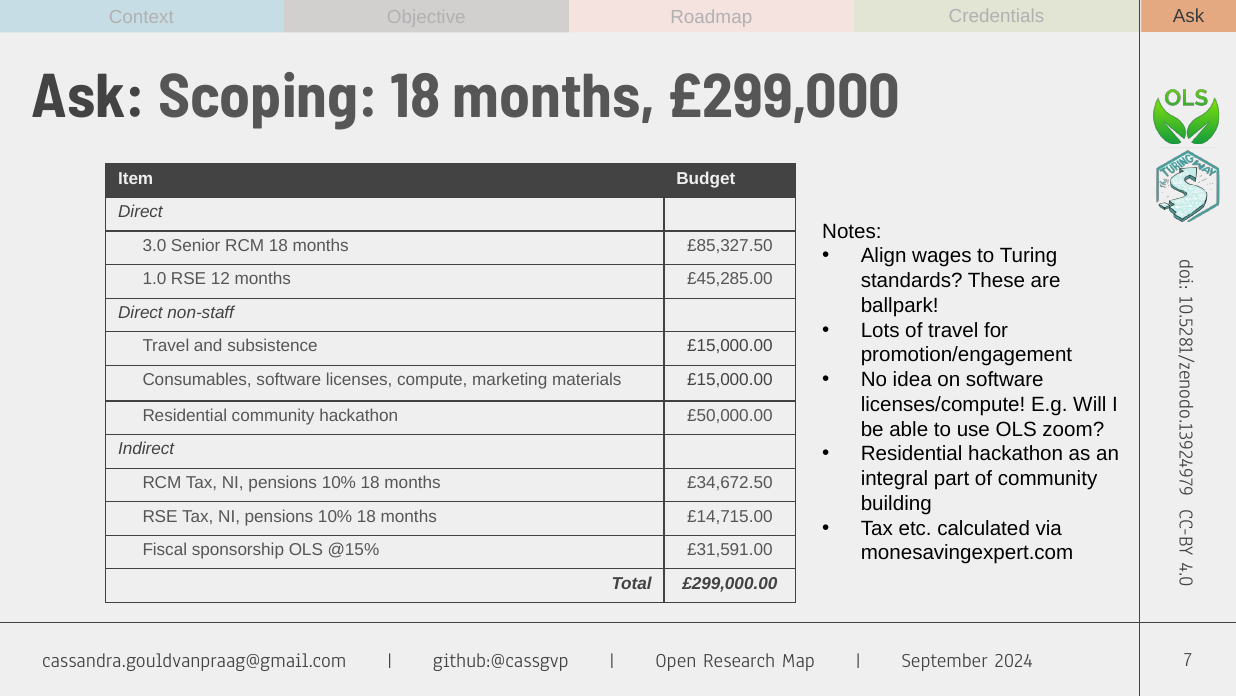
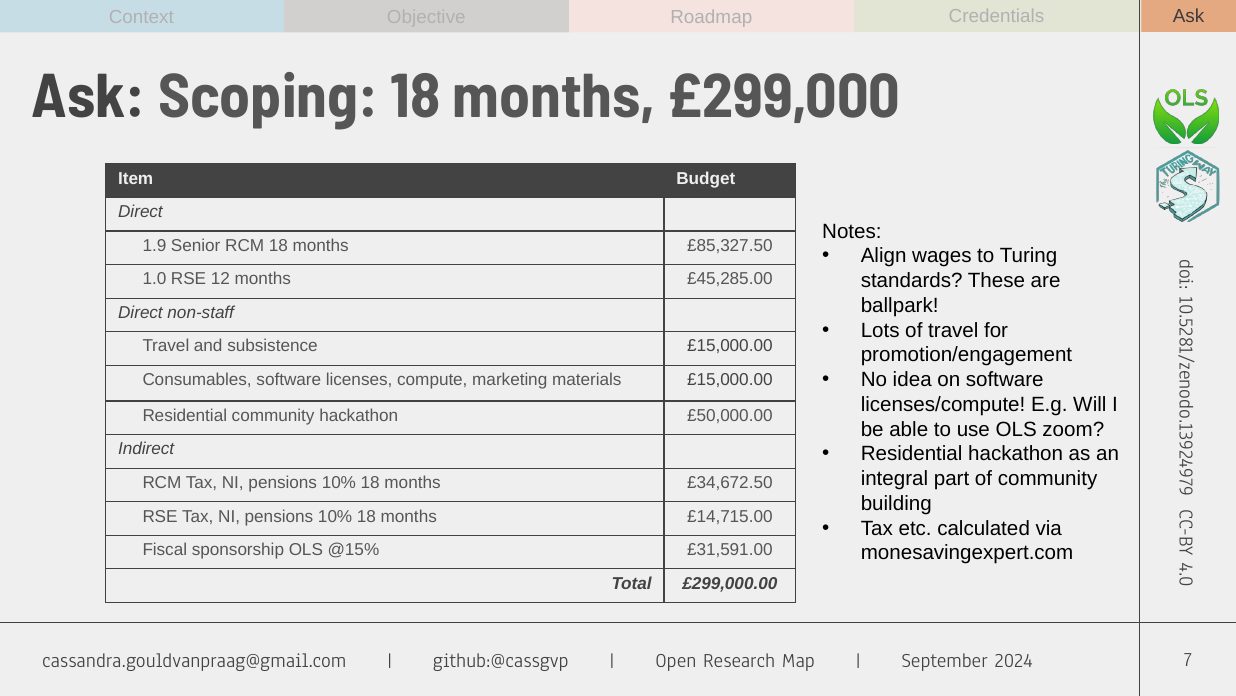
3.0: 3.0 -> 1.9 (154, 245)
